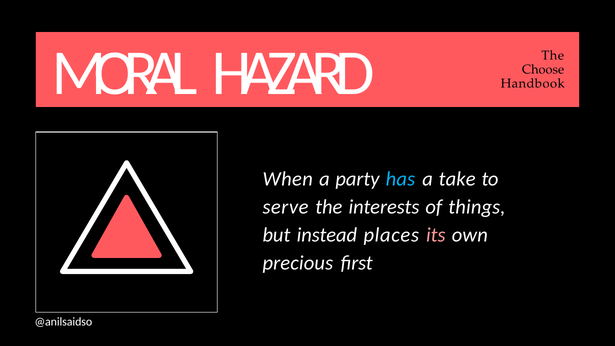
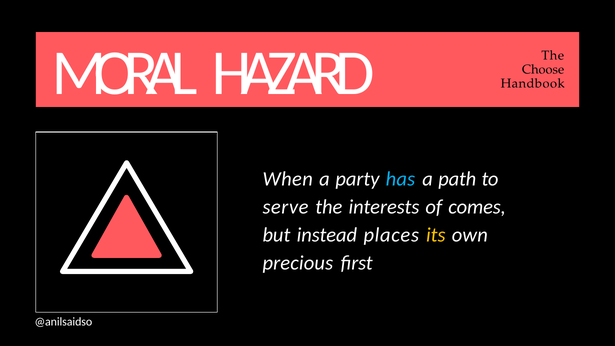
take: take -> path (457, 179)
things: things -> comes (477, 207)
its colour: pink -> yellow (436, 235)
